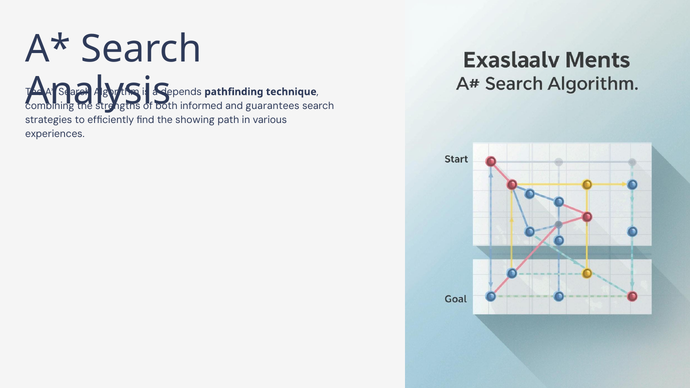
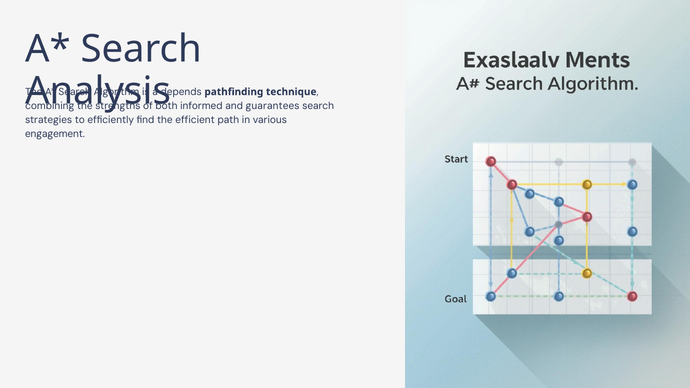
showing: showing -> efficient (195, 120)
experiences: experiences -> engagement (55, 134)
